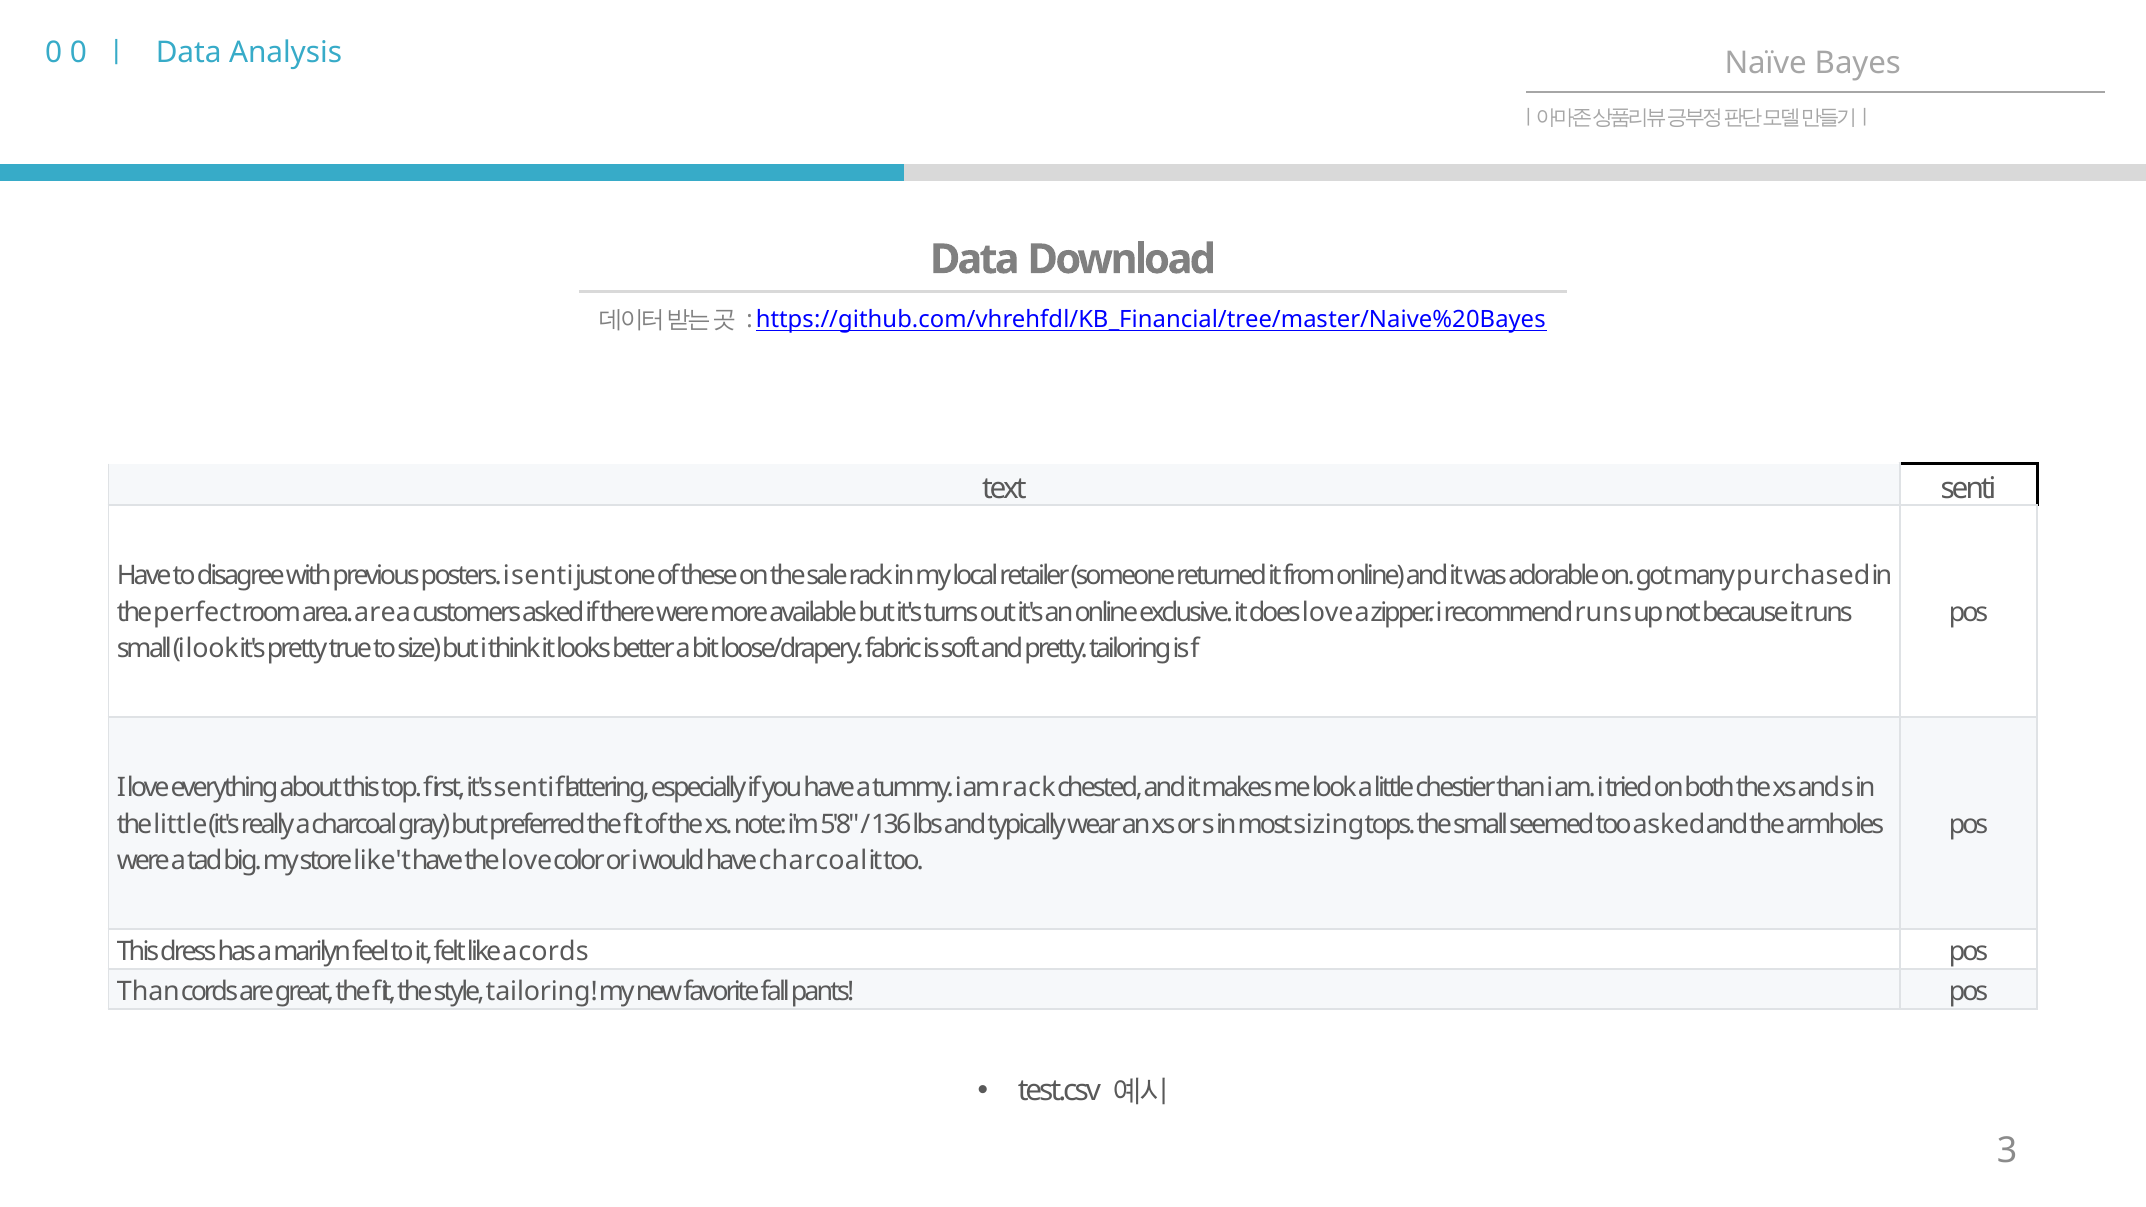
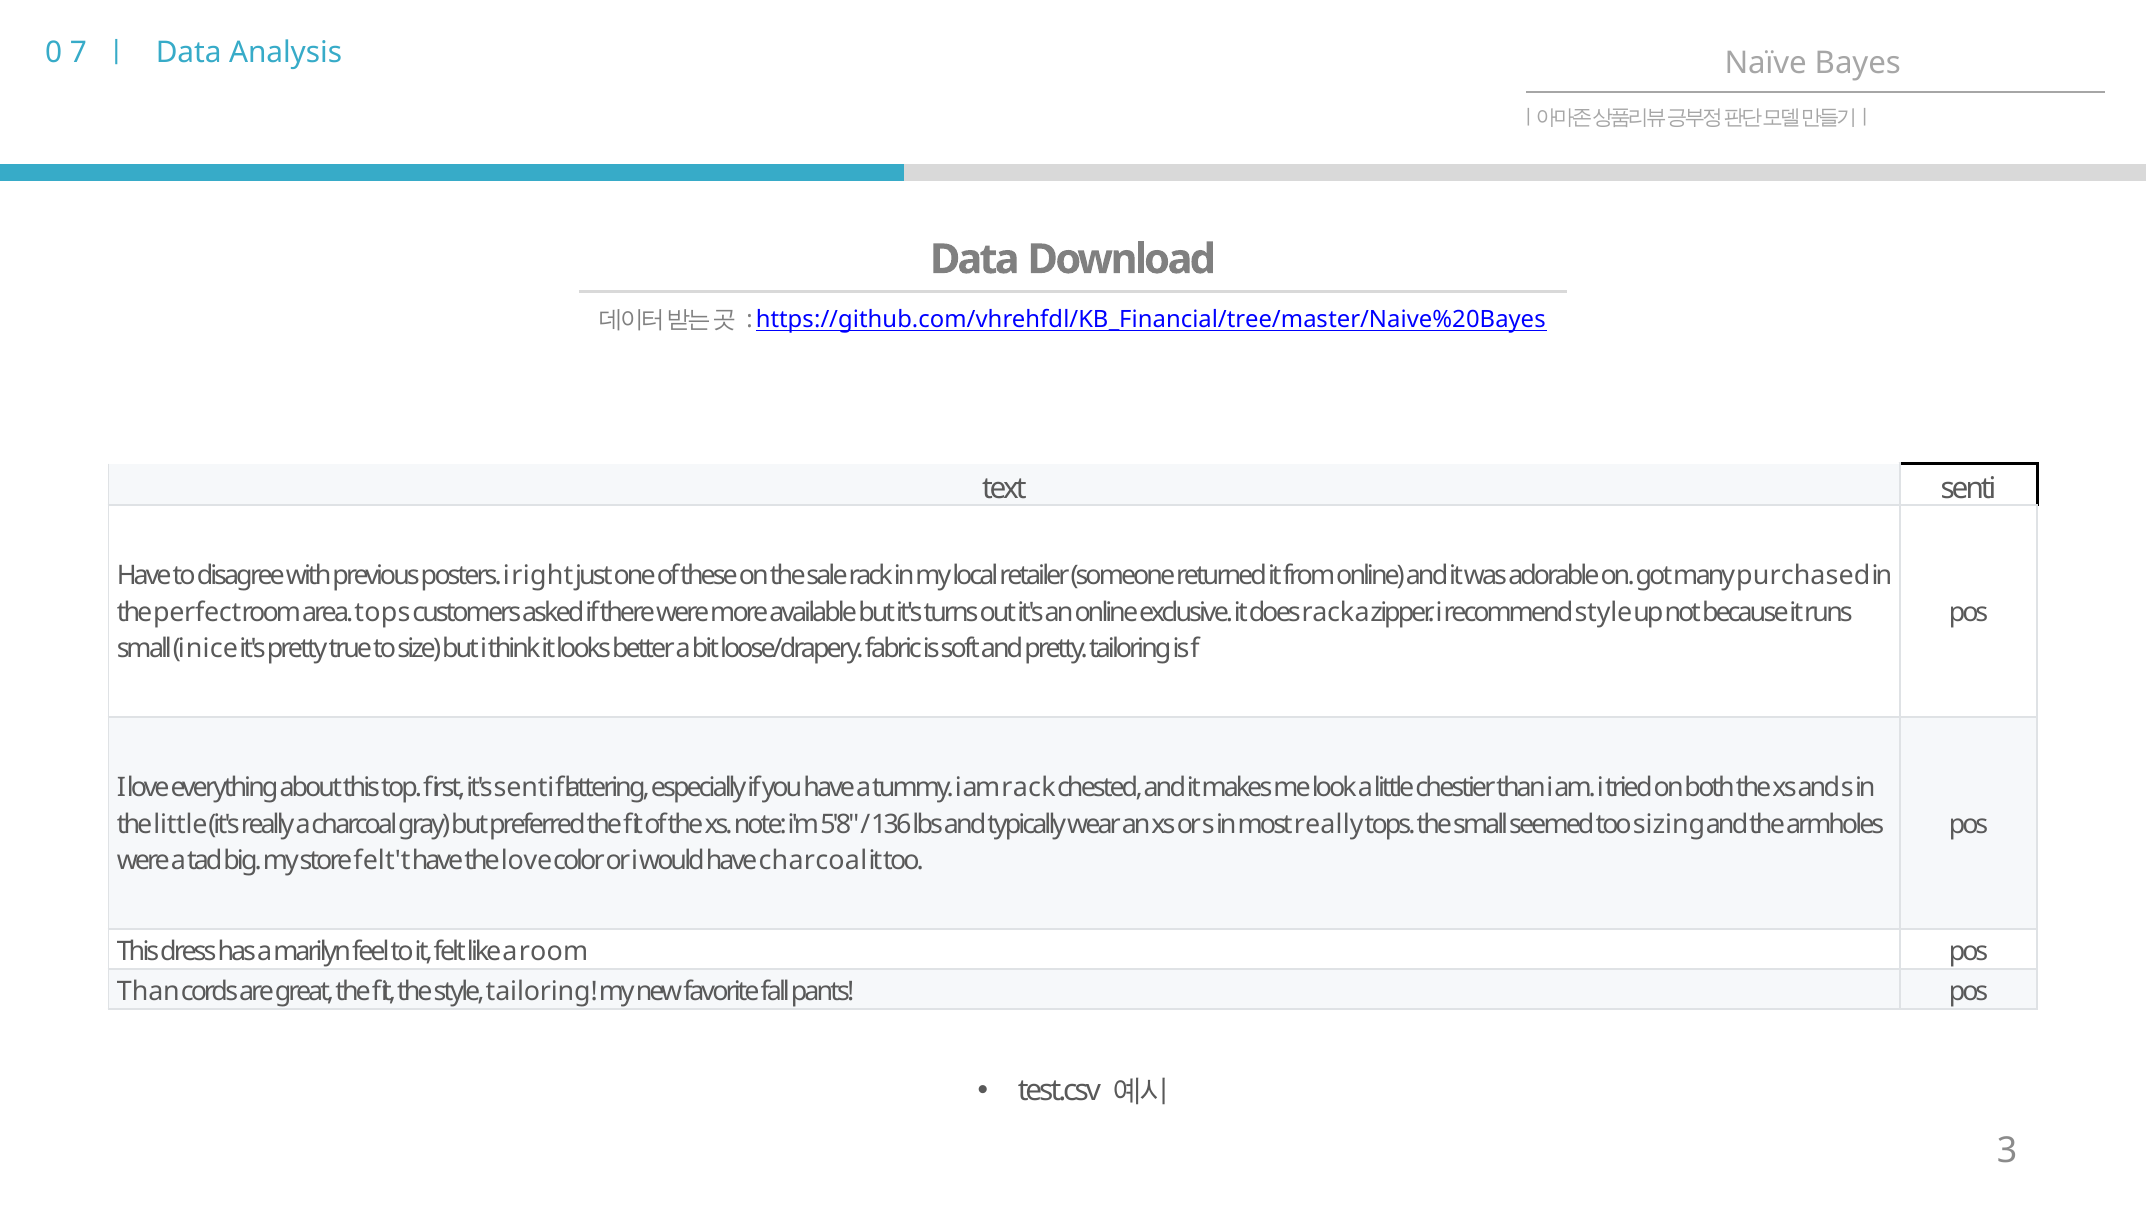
0 0: 0 -> 7 (78, 52)
i senti: senti -> right (542, 576)
area area: area -> tops (383, 613)
does love: love -> rack (1328, 613)
recommend runs: runs -> style (1603, 613)
i look: look -> nice (212, 649)
most sizing: sizing -> really (1329, 824)
too asked: asked -> sizing (1669, 824)
like't: like't -> felt't (382, 861)
a cords: cords -> room (554, 951)
